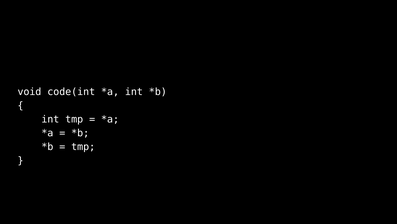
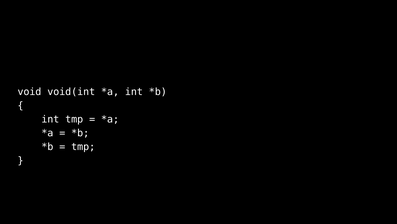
code(int: code(int -> void(int (71, 92)
